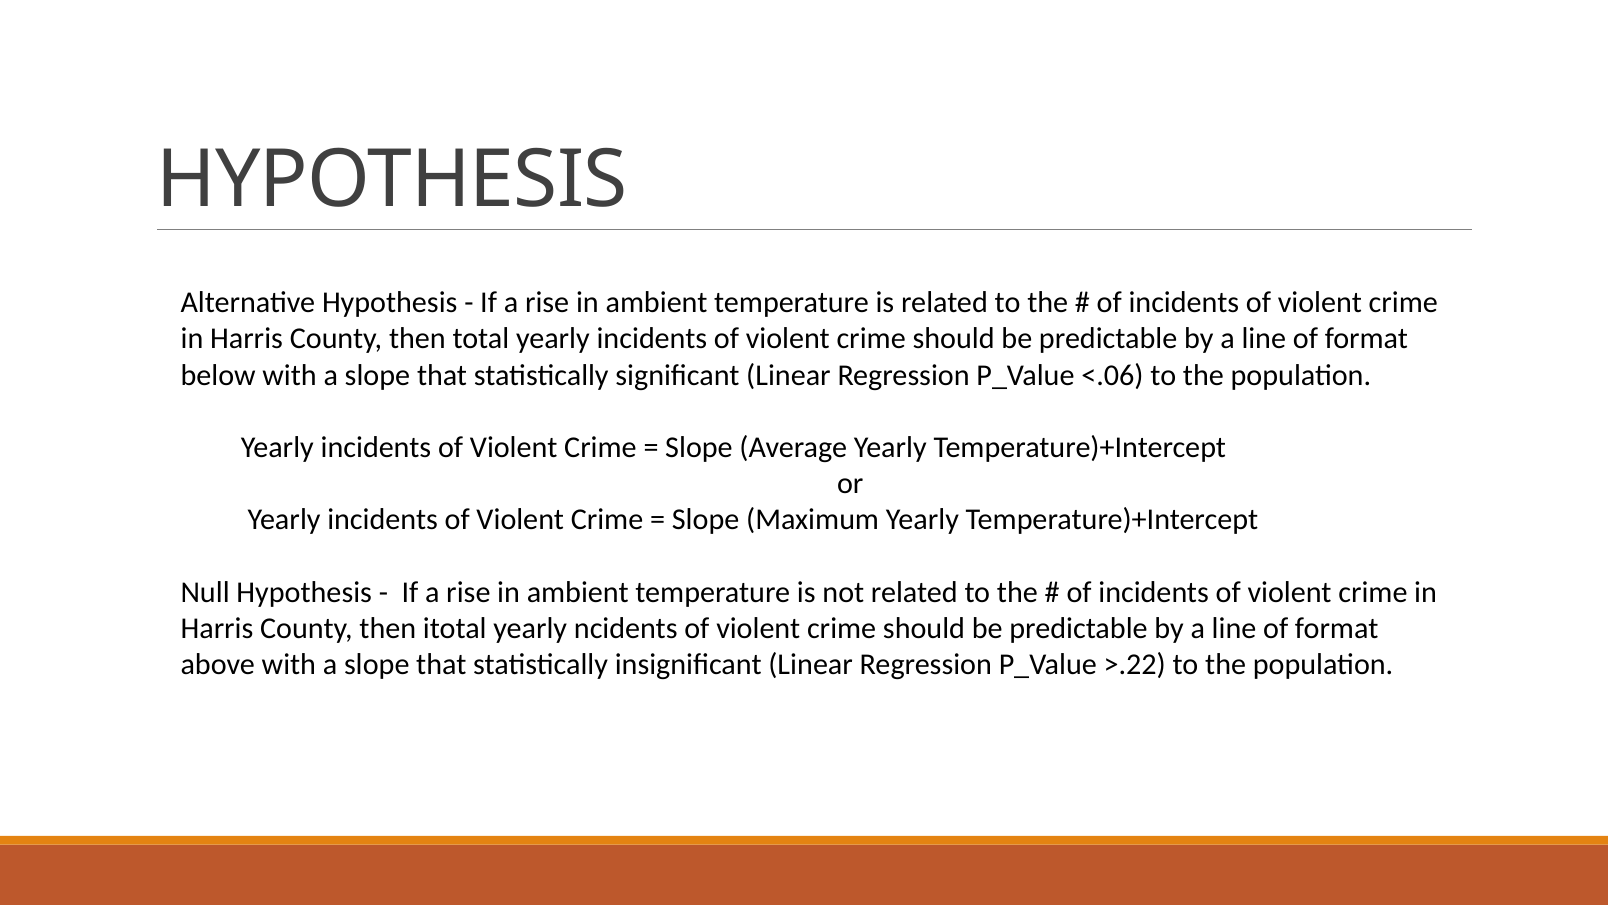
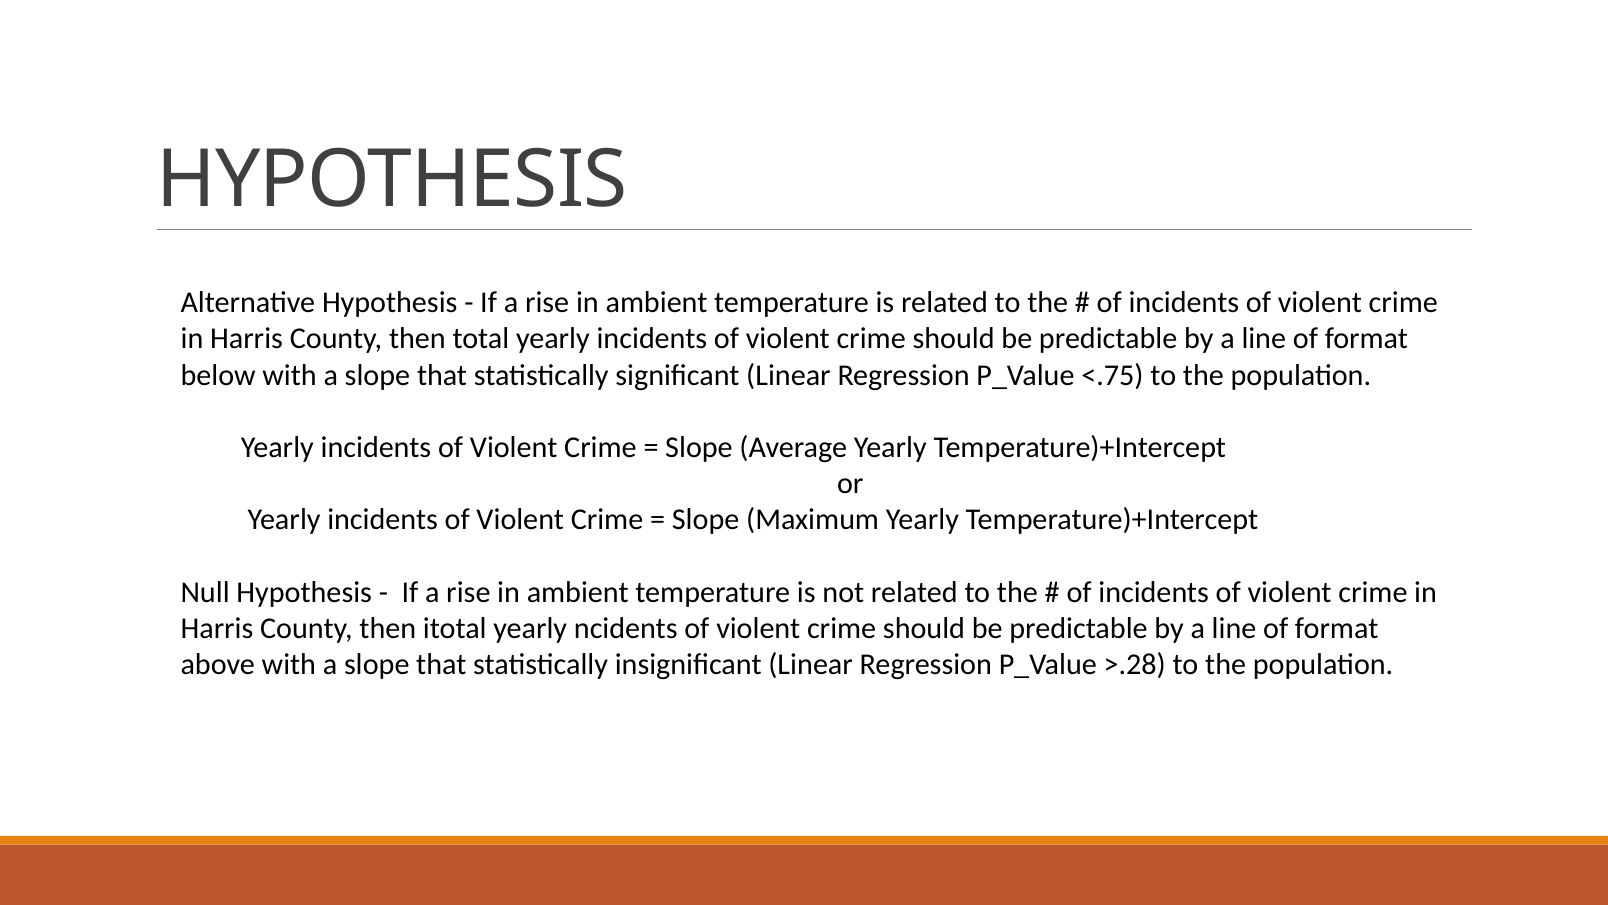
<.06: <.06 -> <.75 (1113, 375)
>.22: >.22 -> >.28 (1135, 664)
